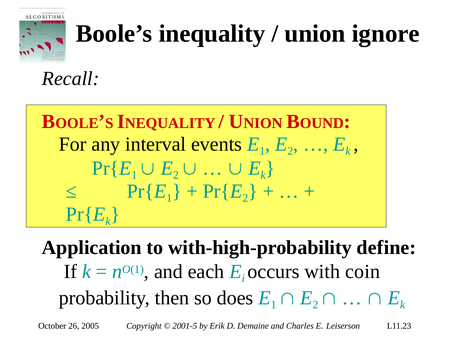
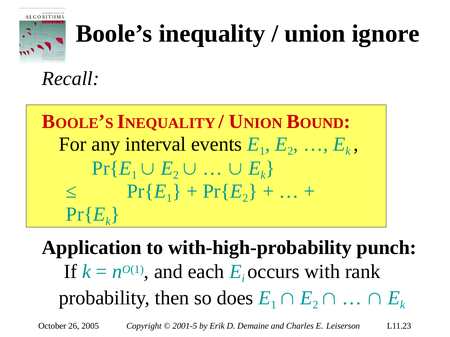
define: define -> punch (387, 248)
coin: coin -> rank (363, 272)
